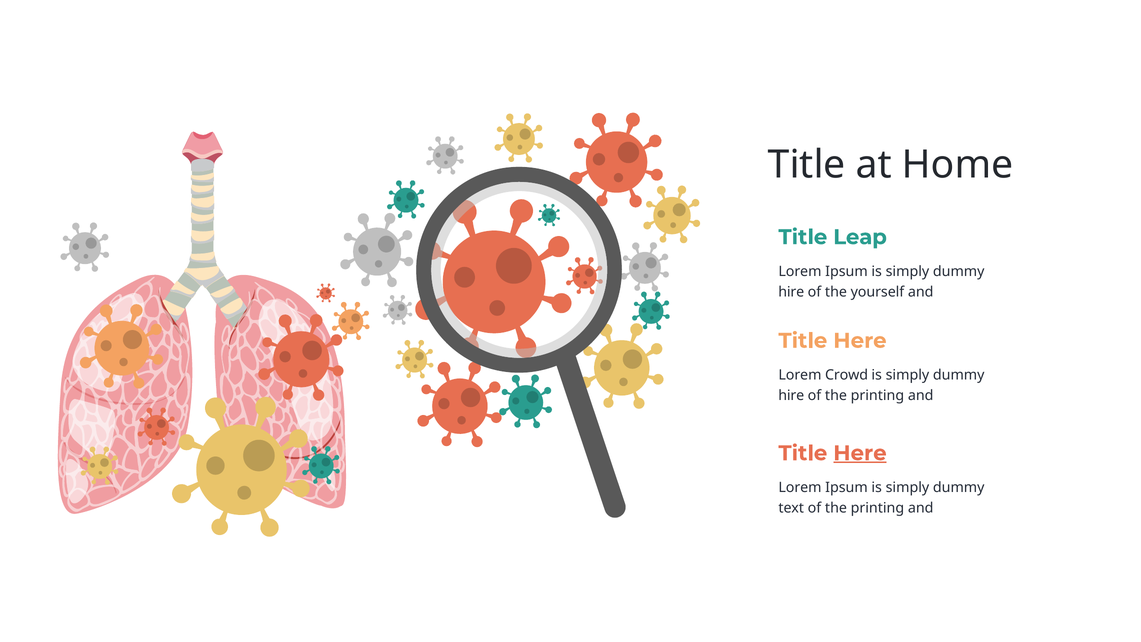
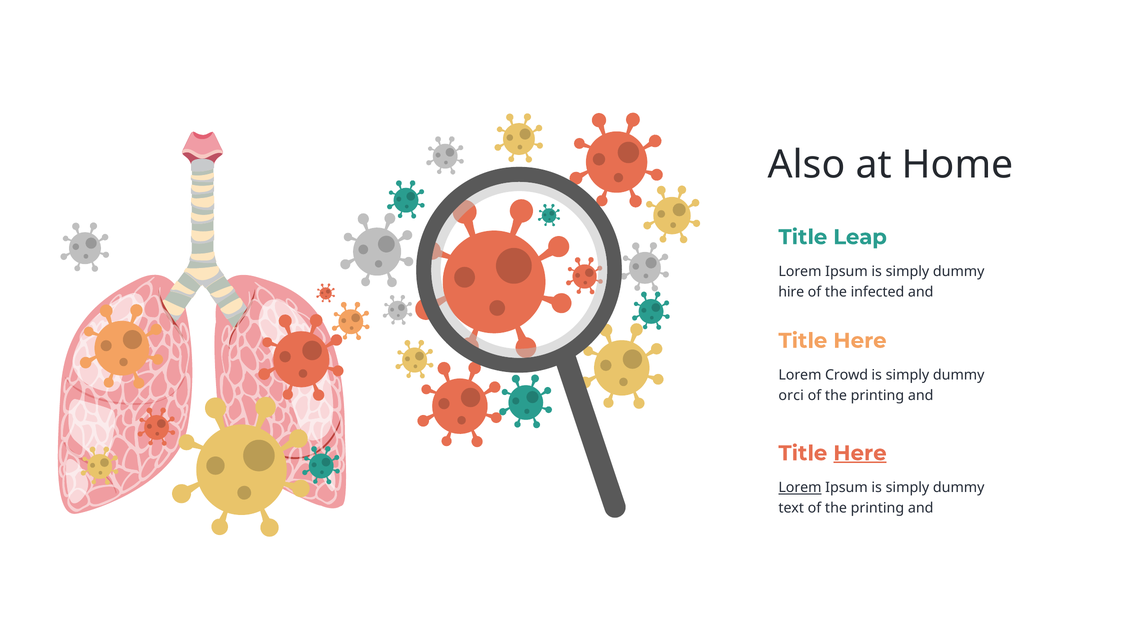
Title: Title -> Also (807, 165)
yourself: yourself -> infected (877, 292)
hire: hire -> orci (791, 396)
Lorem underline: none -> present (800, 488)
